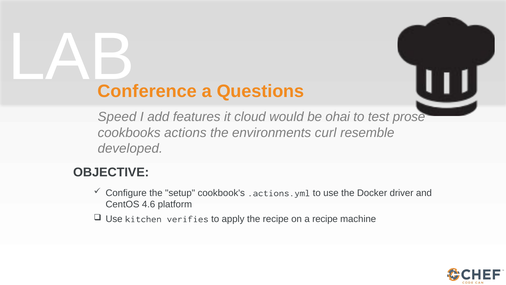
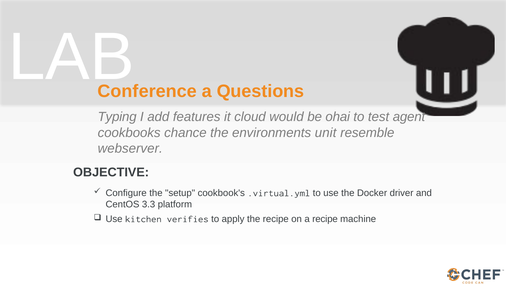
Speed: Speed -> Typing (117, 117)
prose: prose -> agent (409, 117)
actions: actions -> chance (185, 132)
curl: curl -> unit (326, 132)
developed: developed -> webserver (130, 148)
.actions.yml: .actions.yml -> .virtual.yml (279, 193)
4.6: 4.6 -> 3.3 (149, 204)
